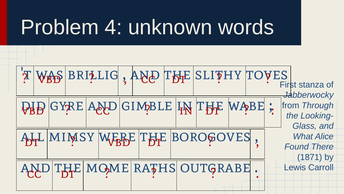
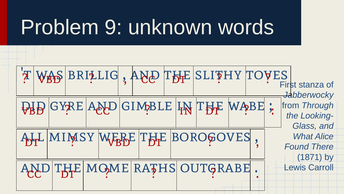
4: 4 -> 9 (113, 27)
